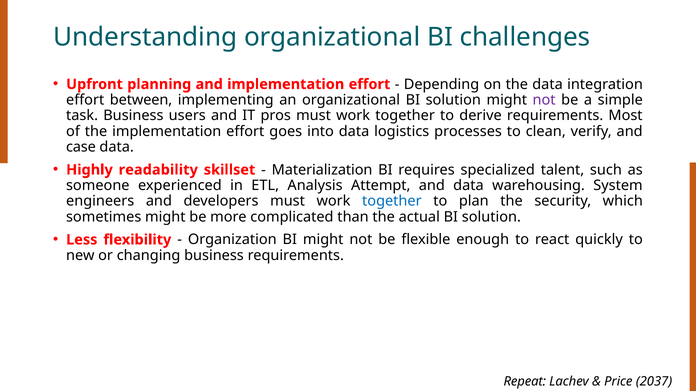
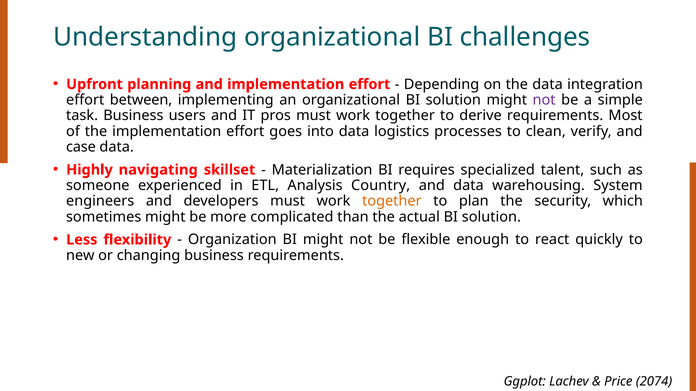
readability: readability -> navigating (158, 170)
Attempt: Attempt -> Country (381, 186)
together colour: blue -> orange (392, 201)
Repeat: Repeat -> Ggplot (525, 382)
2037: 2037 -> 2074 (654, 382)
